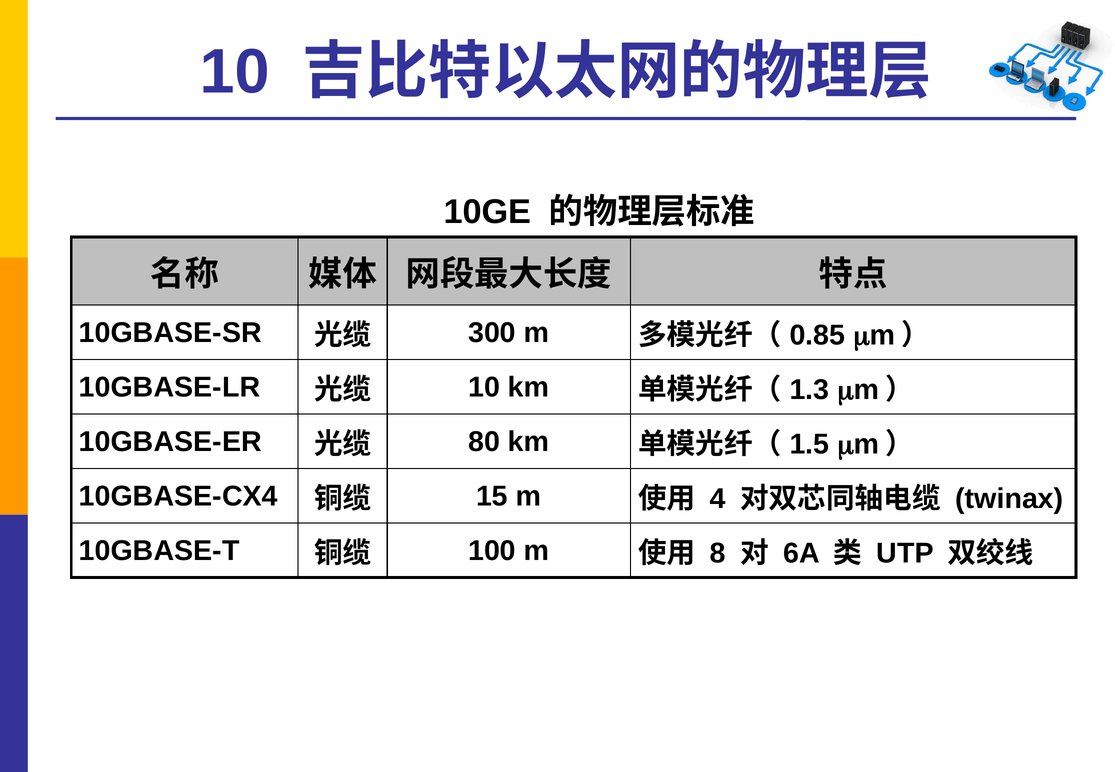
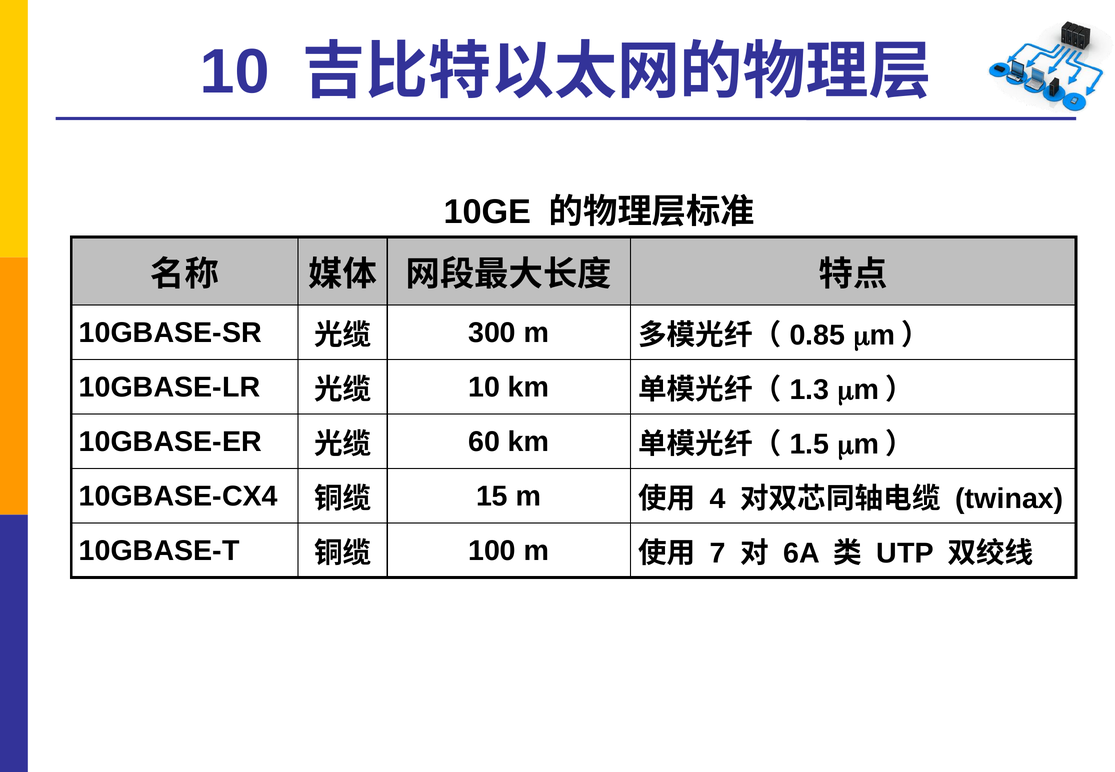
80: 80 -> 60 (484, 442)
8: 8 -> 7 (718, 553)
